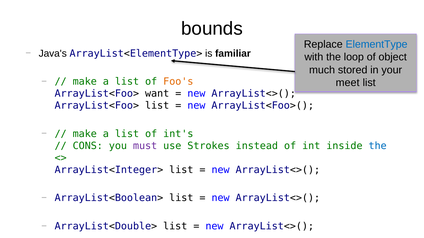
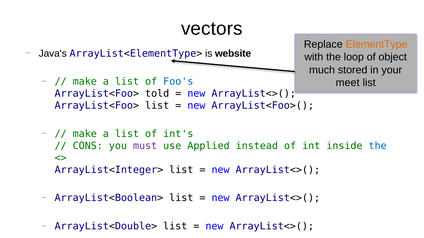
bounds: bounds -> vectors (212, 29)
ElementType colour: blue -> orange (377, 45)
familiar: familiar -> website (233, 54)
Foo's colour: orange -> blue (178, 82)
want: want -> told (157, 94)
Strokes: Strokes -> Applied (209, 146)
